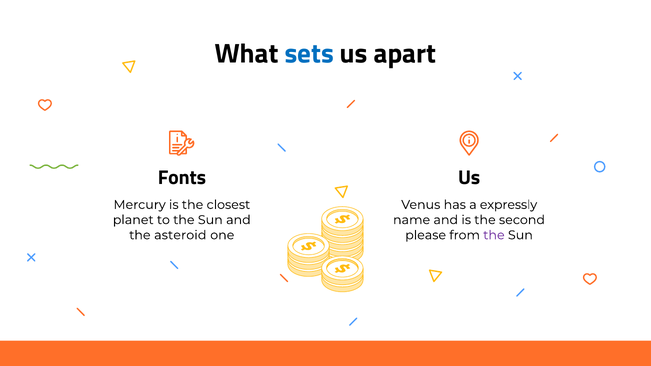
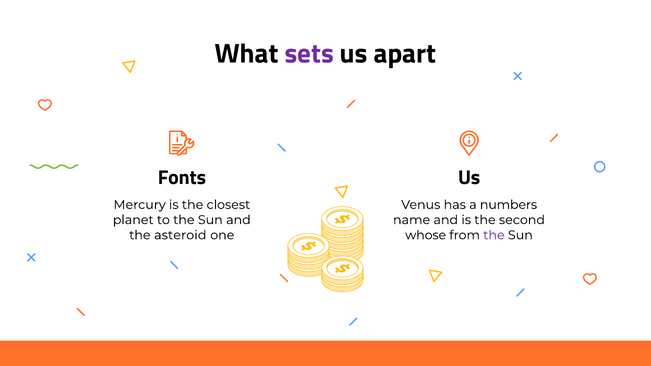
sets colour: blue -> purple (309, 54)
expressly: expressly -> numbers (508, 205)
please: please -> whose (426, 235)
